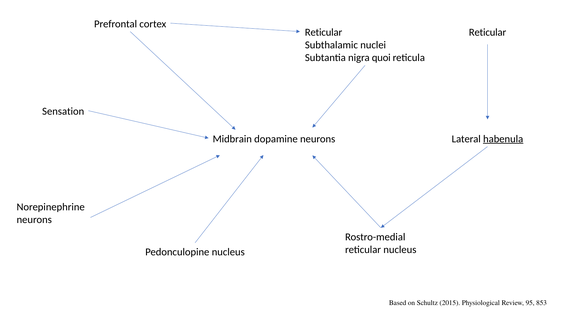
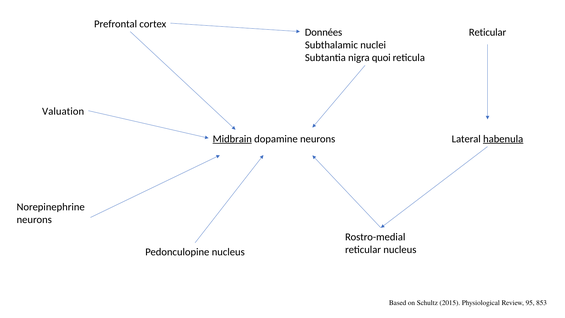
Reticular: Reticular -> Données (324, 32)
Sensation: Sensation -> Valuation (63, 111)
Midbrain underline: none -> present (232, 139)
